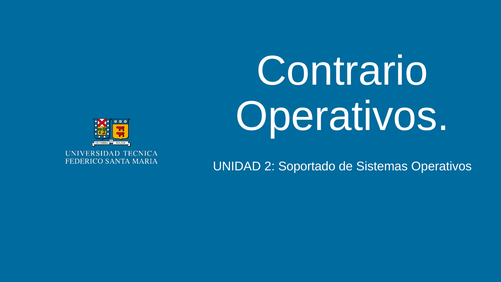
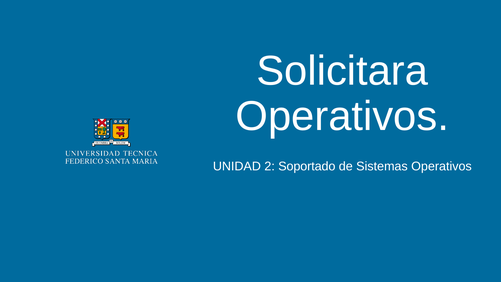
Contrario: Contrario -> Solicitara (342, 71)
